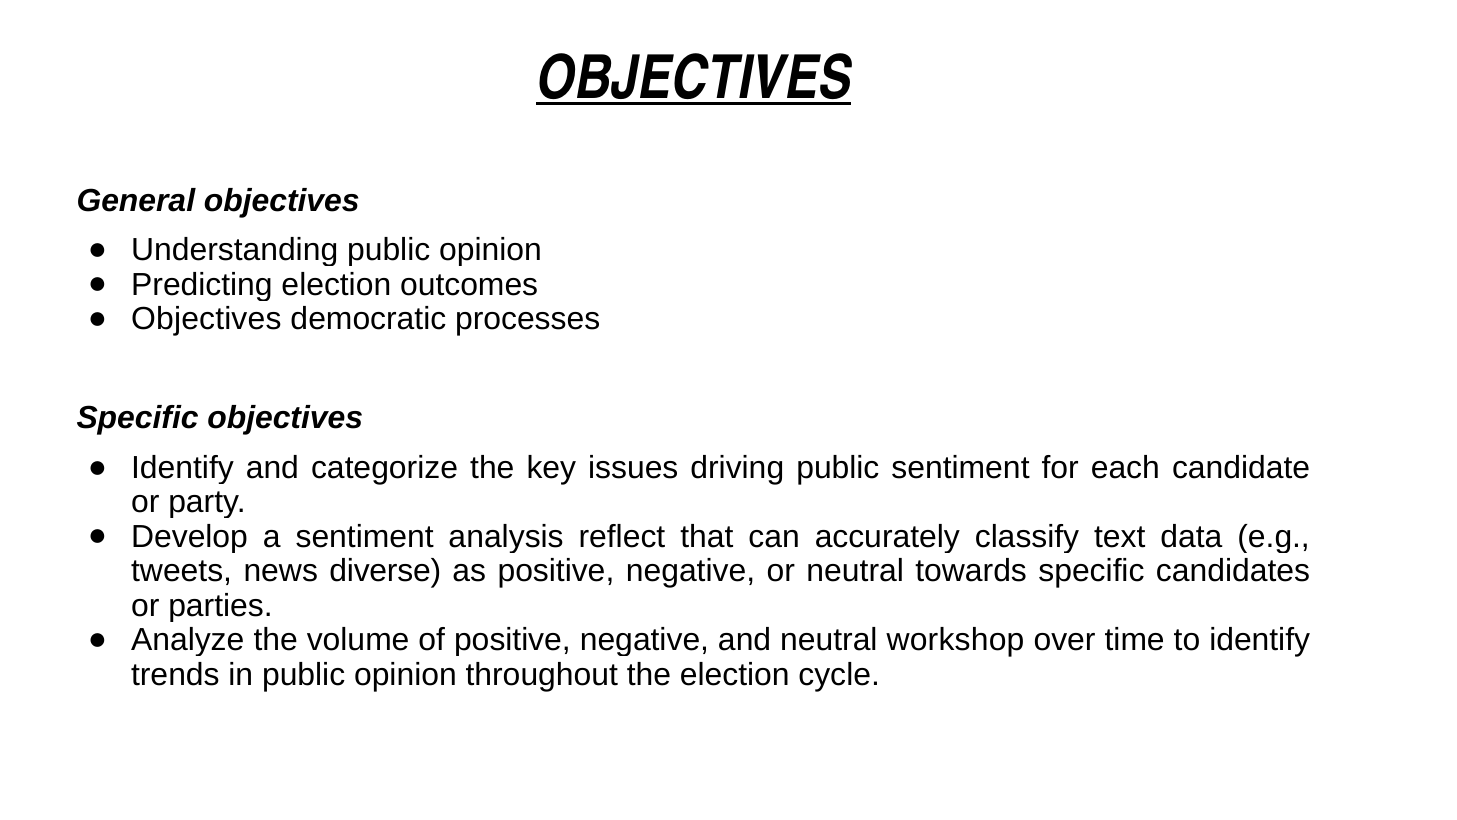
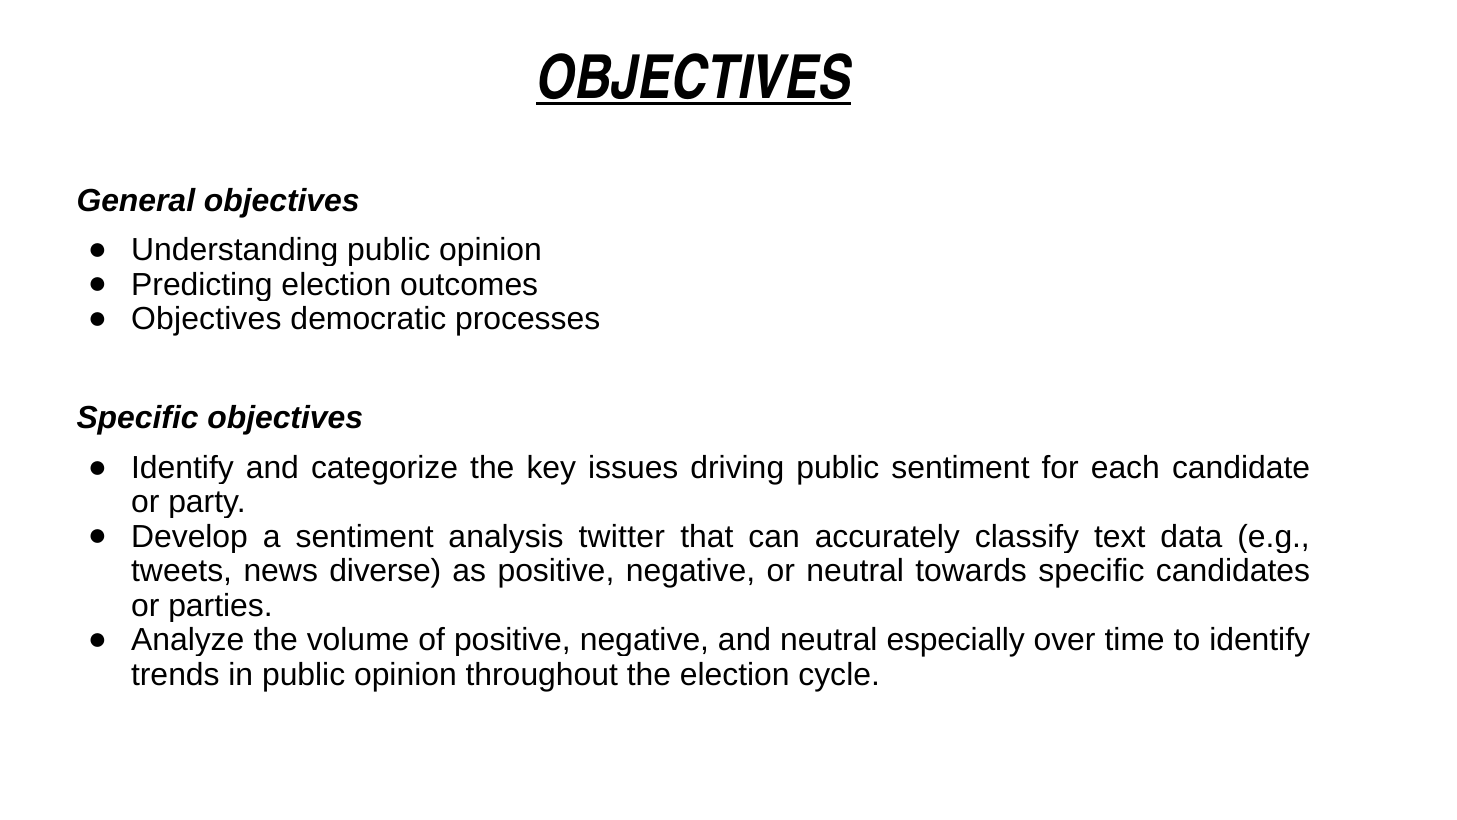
reflect: reflect -> twitter (622, 536)
workshop: workshop -> especially (956, 640)
